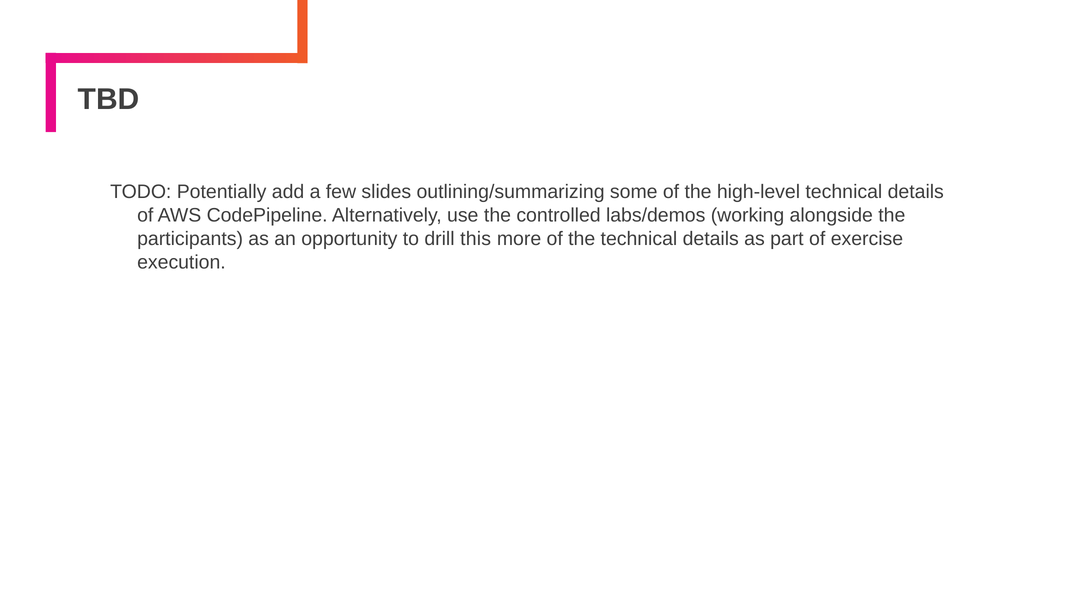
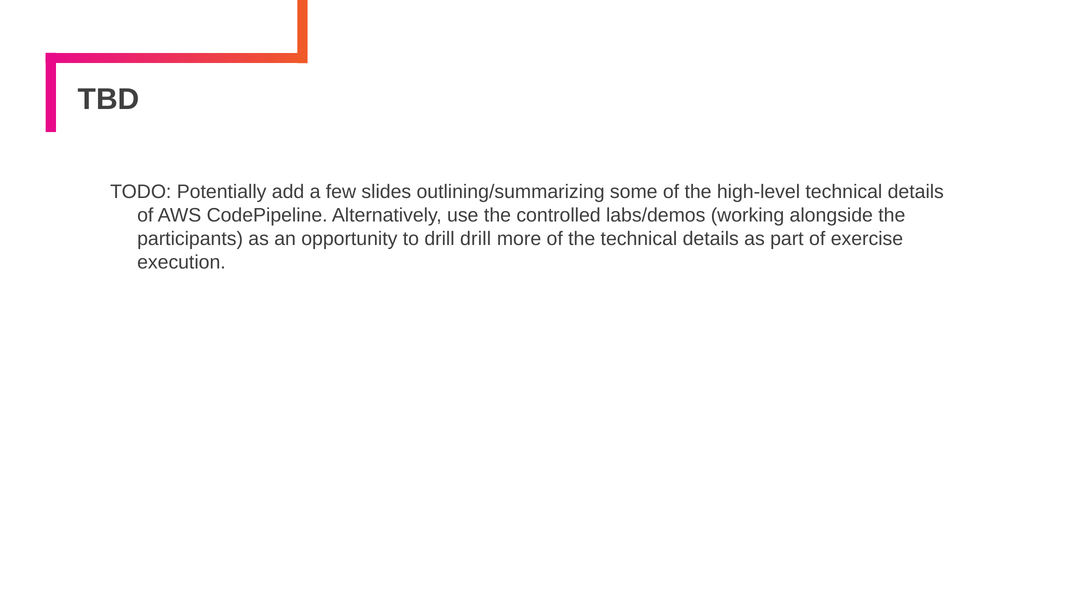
drill this: this -> drill (476, 239)
